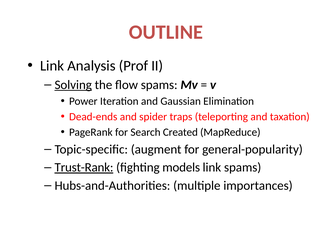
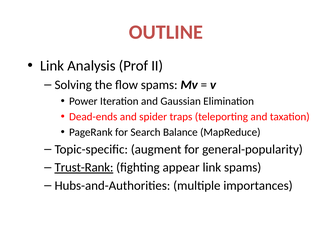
Solving underline: present -> none (73, 85)
Created: Created -> Balance (180, 132)
models: models -> appear (181, 167)
